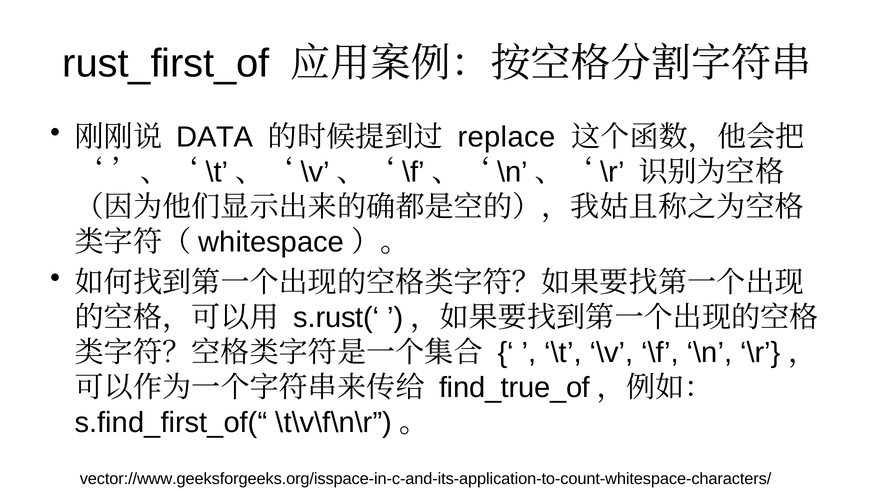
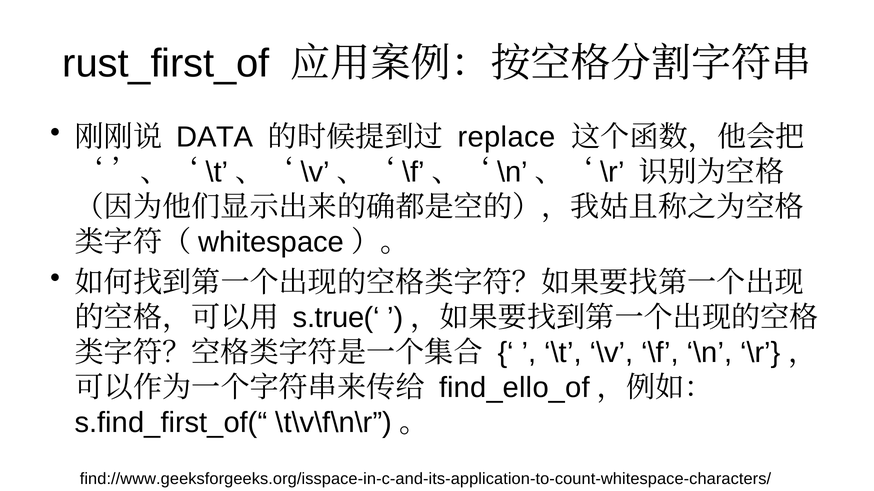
s.rust(‘: s.rust(‘ -> s.true(‘ (336, 318)
find_true_of: find_true_of -> find_ello_of (514, 388)
vector://www.geeksforgeeks.org/isspace-in-c-and-its-application-to-count-whitespace-characters/: vector://www.geeksforgeeks.org/isspace-in-c-and-its-application-to-count-whitespace-characters/ -> find://www.geeksforgeeks.org/isspace-in-c-and-its-application-to-count-whitespace-characters/ (425, 479)
